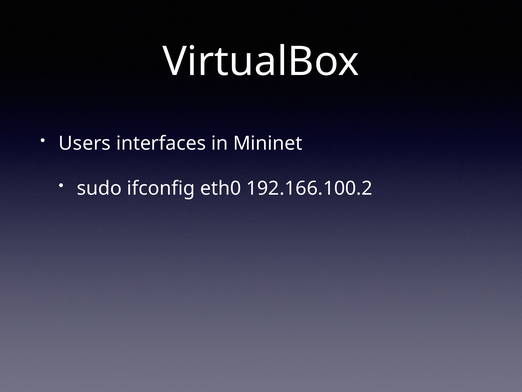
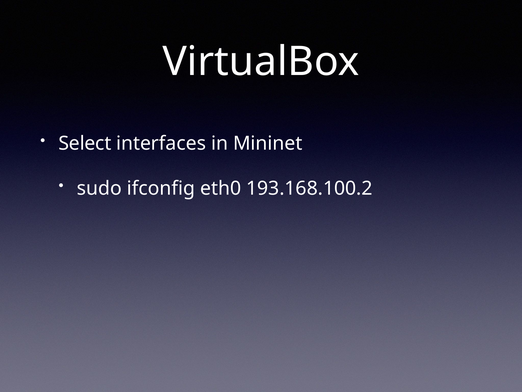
Users: Users -> Select (85, 143)
192.166.100.2: 192.166.100.2 -> 193.168.100.2 (309, 188)
